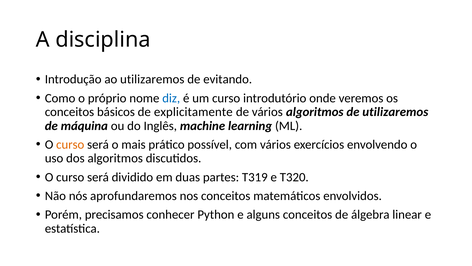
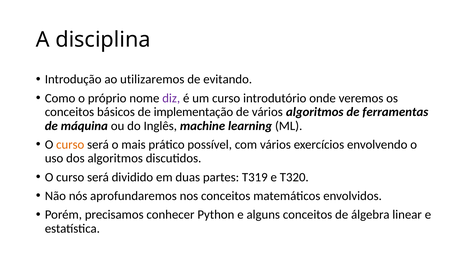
diz colour: blue -> purple (171, 98)
explicitamente: explicitamente -> implementação (193, 112)
de utilizaremos: utilizaremos -> ferramentas (395, 112)
